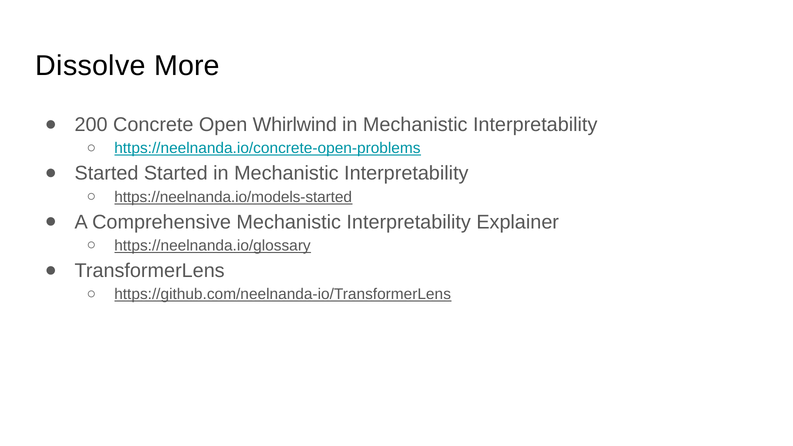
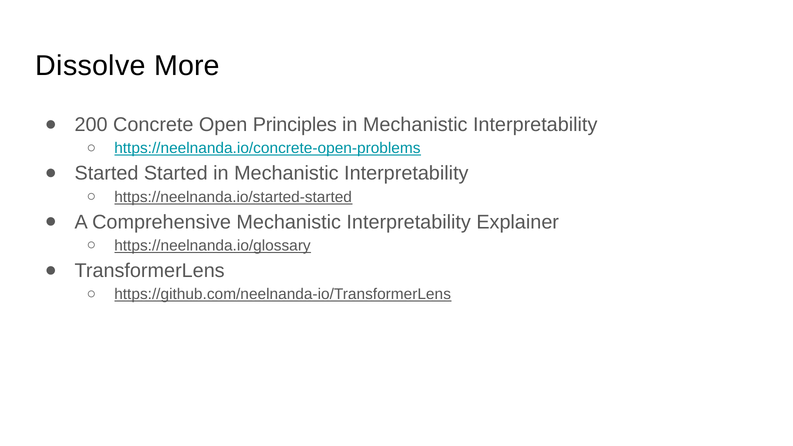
Whirlwind: Whirlwind -> Principles (295, 125)
https://neelnanda.io/models-started: https://neelnanda.io/models-started -> https://neelnanda.io/started-started (233, 197)
